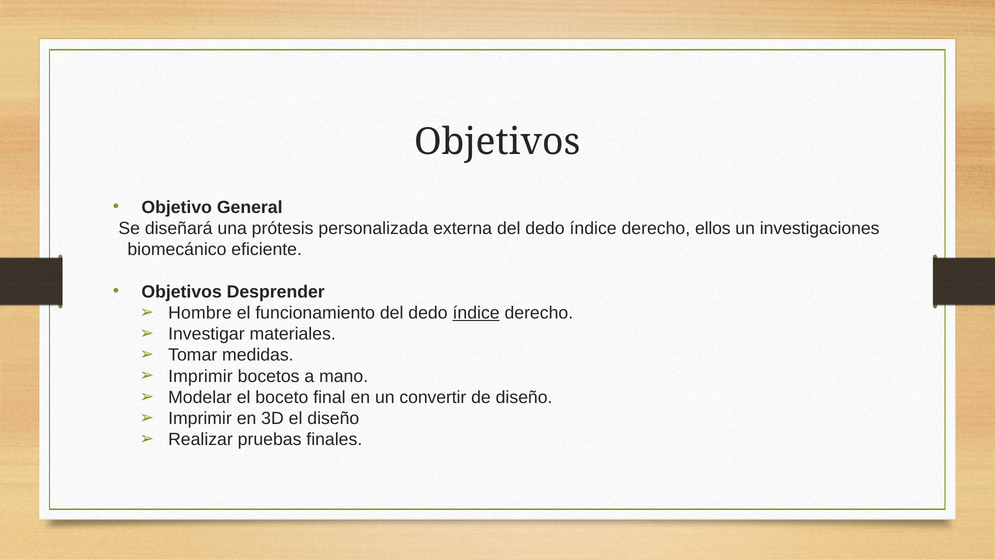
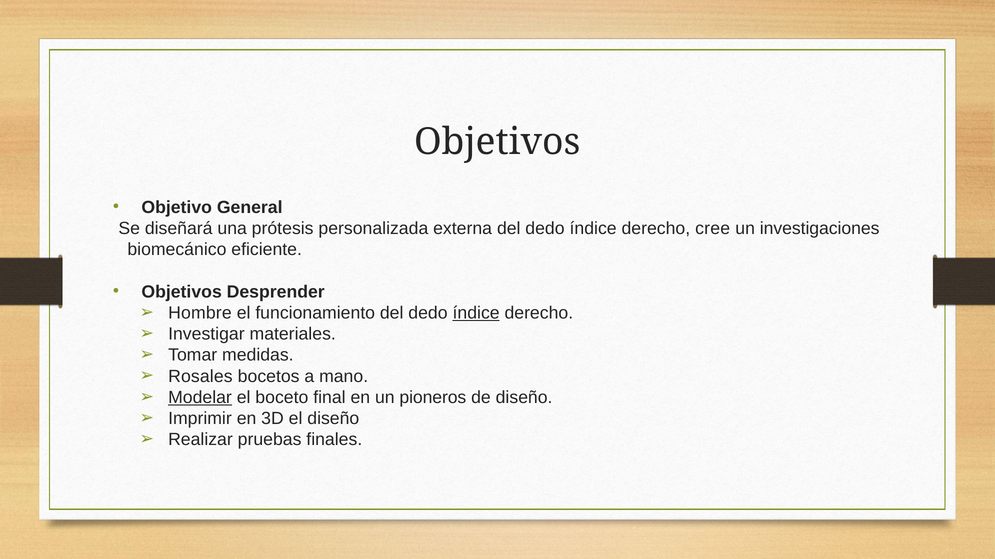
ellos: ellos -> cree (713, 229)
Imprimir: Imprimir -> Rosales (200, 377)
Modelar underline: none -> present (200, 398)
convertir: convertir -> pioneros (433, 398)
